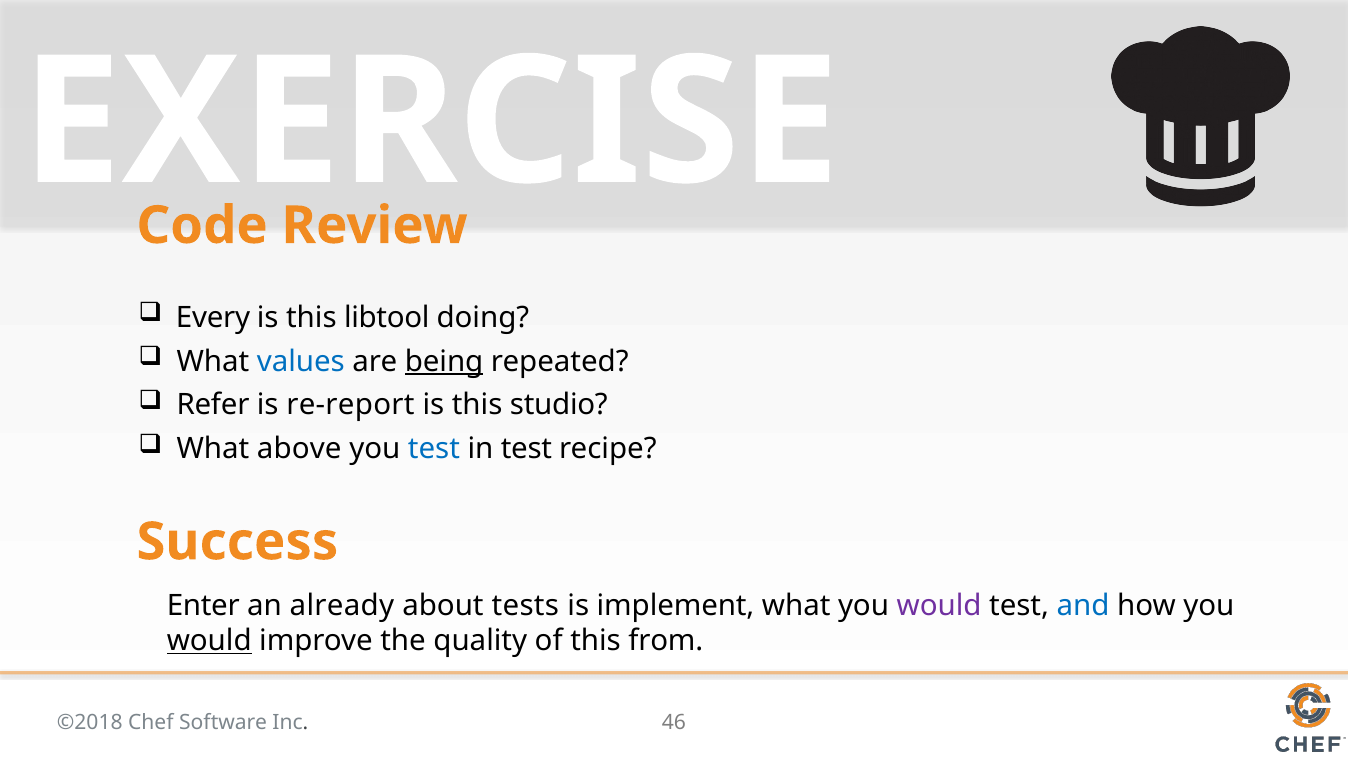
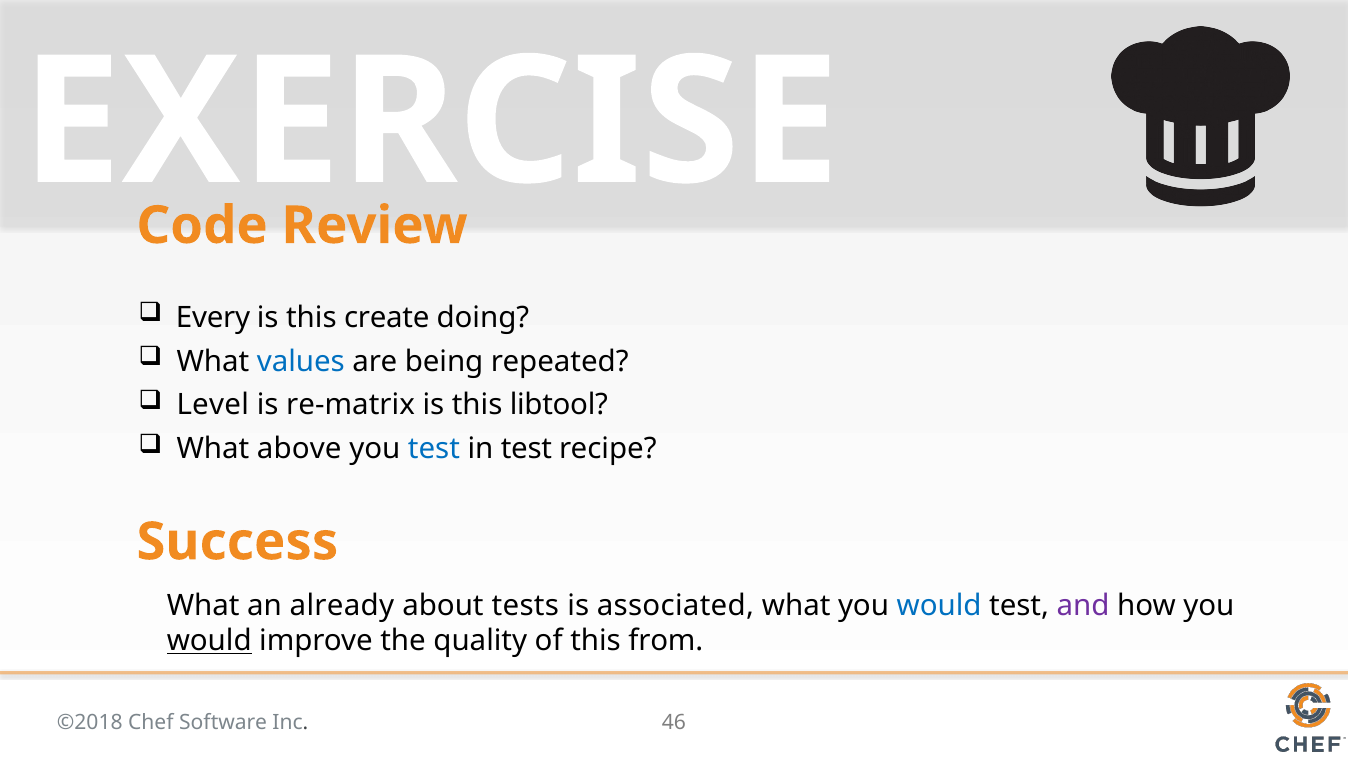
libtool: libtool -> create (387, 318)
being underline: present -> none (444, 362)
Refer: Refer -> Level (213, 405)
re-report: re-report -> re-matrix (351, 405)
studio: studio -> libtool (559, 405)
Enter: Enter -> What (203, 606)
implement: implement -> associated (675, 606)
would colour: purple -> blue (939, 606)
and colour: blue -> purple (1083, 606)
